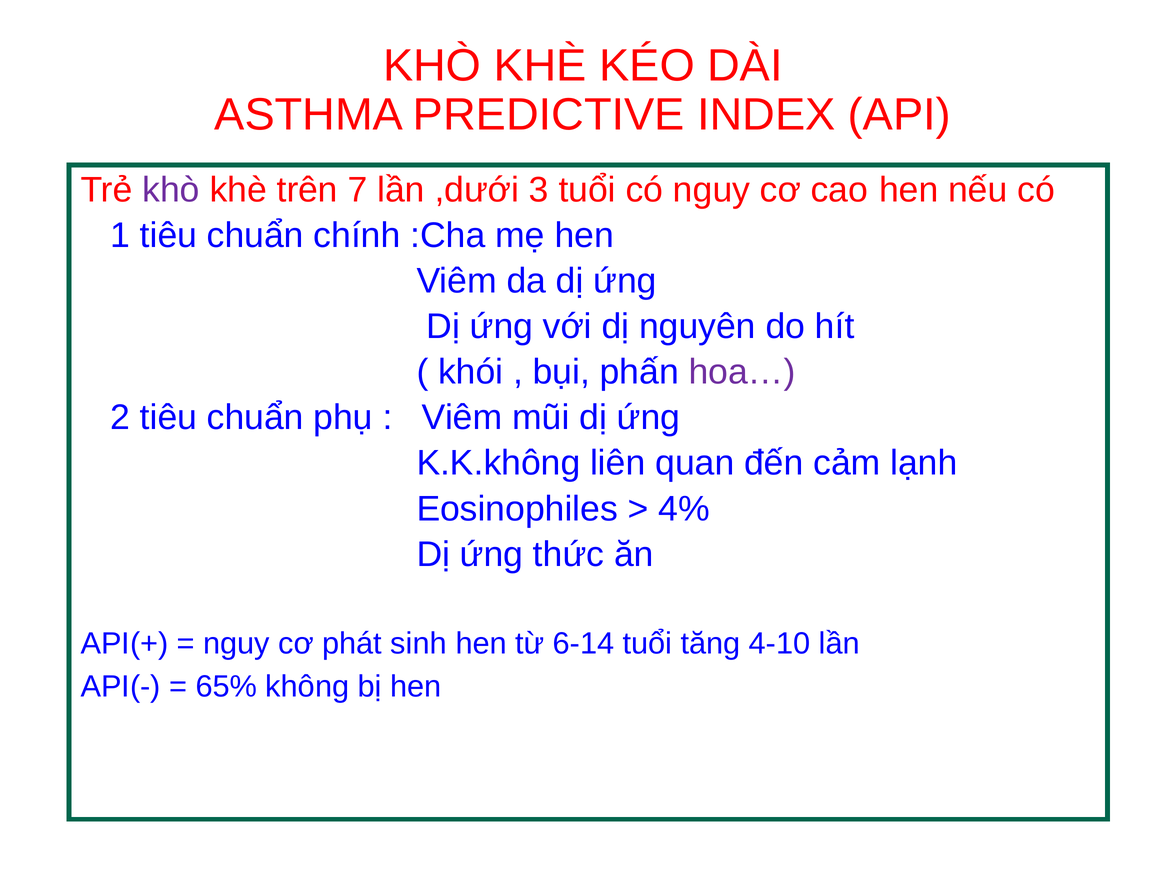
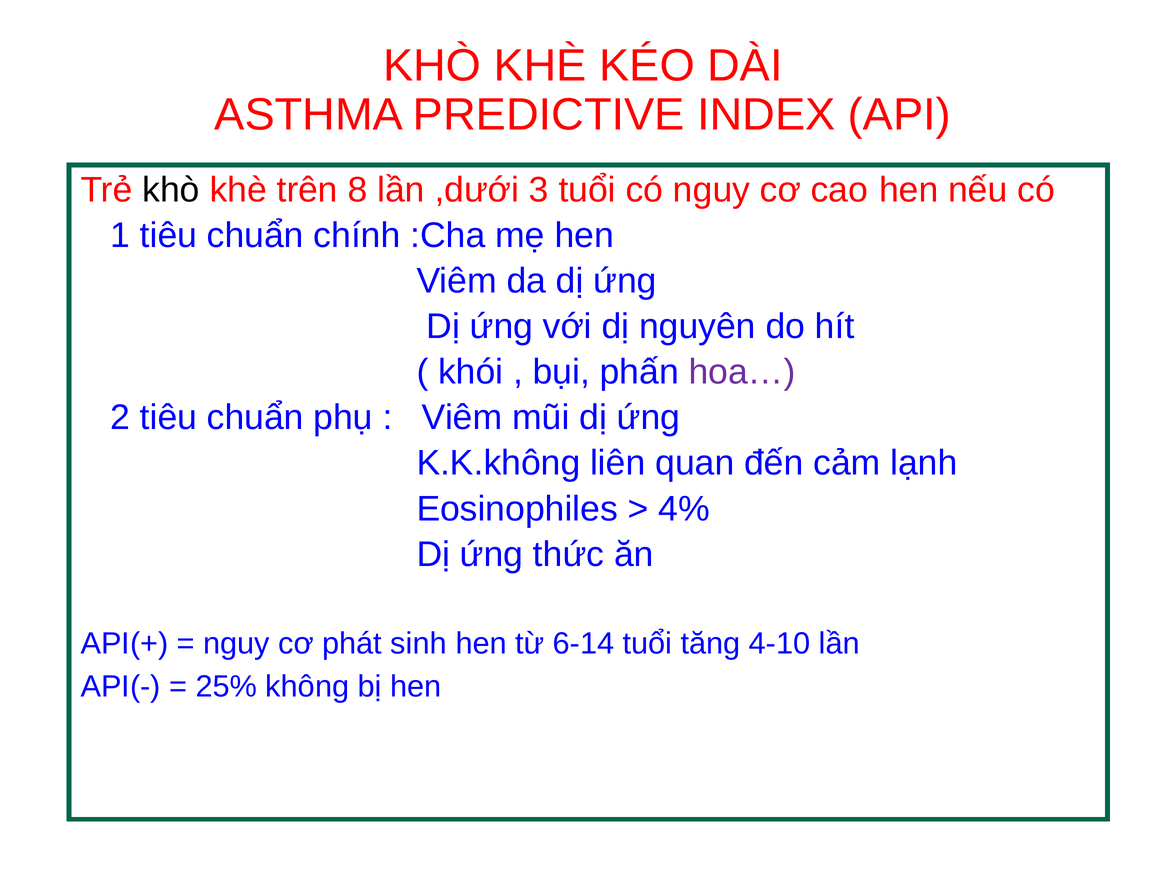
khò colour: purple -> black (171, 190)
7: 7 -> 8 (358, 190)
65%: 65% -> 25% (226, 687)
